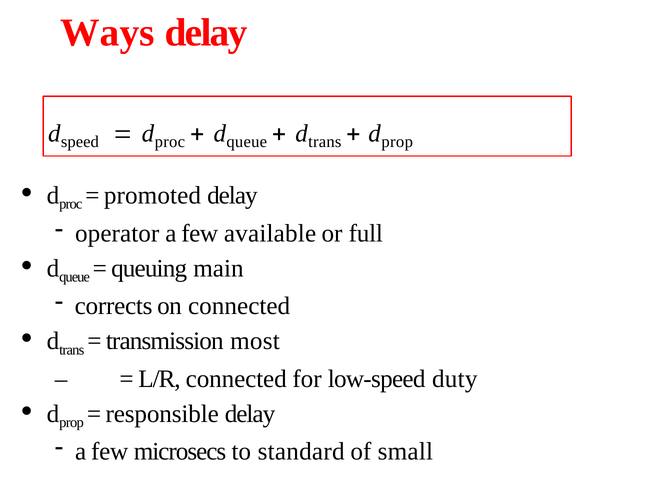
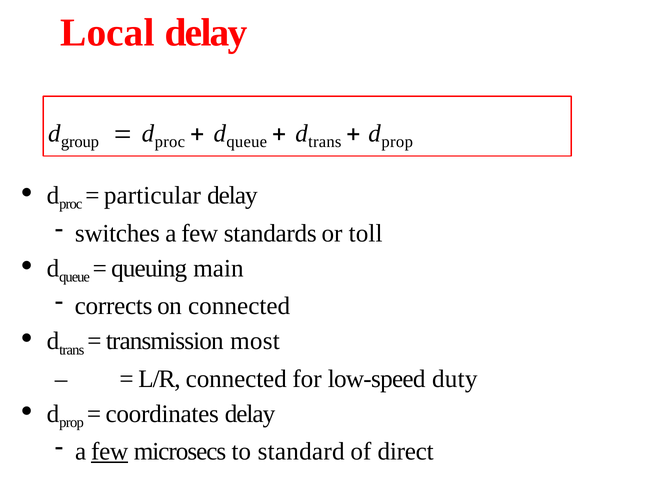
Ways: Ways -> Local (107, 33)
speed: speed -> group (80, 142)
promoted: promoted -> particular (152, 196)
operator: operator -> switches (117, 233)
available: available -> standards (270, 233)
full: full -> toll (366, 233)
responsible: responsible -> coordinates (162, 414)
few underline: none -> present (110, 452)
small: small -> direct (406, 452)
